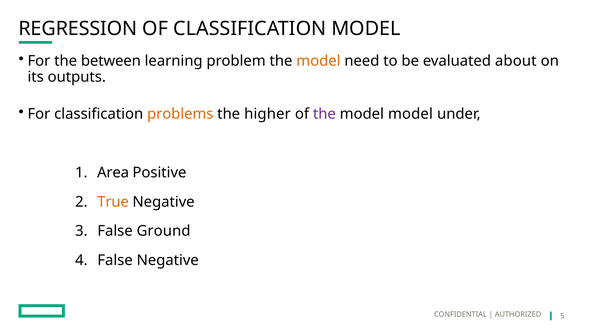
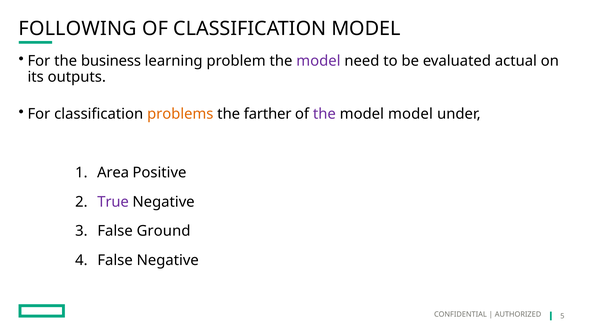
REGRESSION: REGRESSION -> FOLLOWING (78, 29)
between: between -> business (111, 61)
model colour: orange -> purple (318, 61)
about: about -> actual (516, 61)
higher: higher -> farther (268, 114)
True colour: orange -> purple (113, 202)
